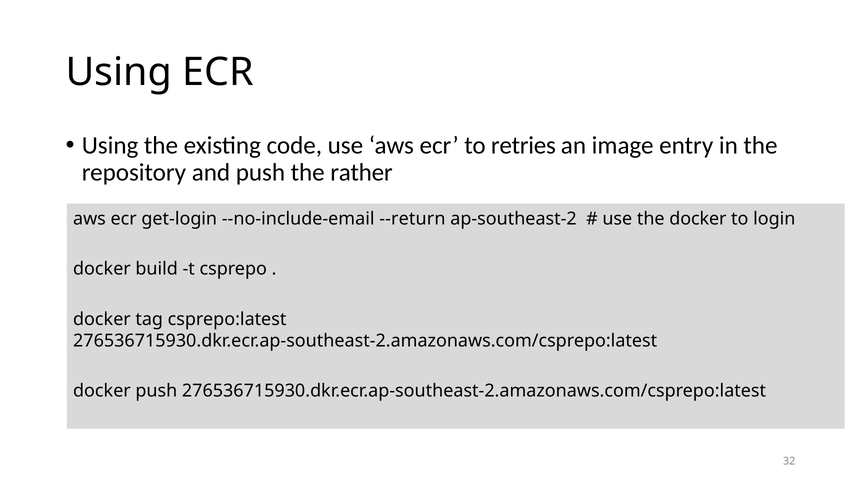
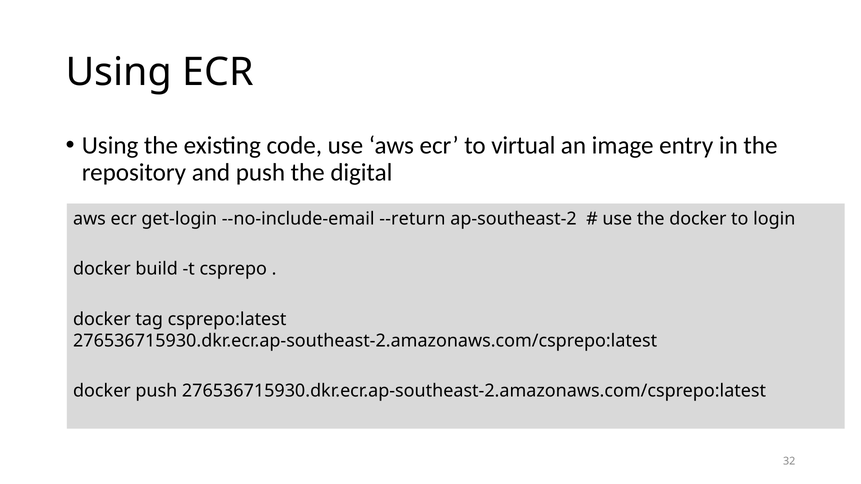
retries: retries -> virtual (523, 146)
rather: rather -> digital (361, 173)
